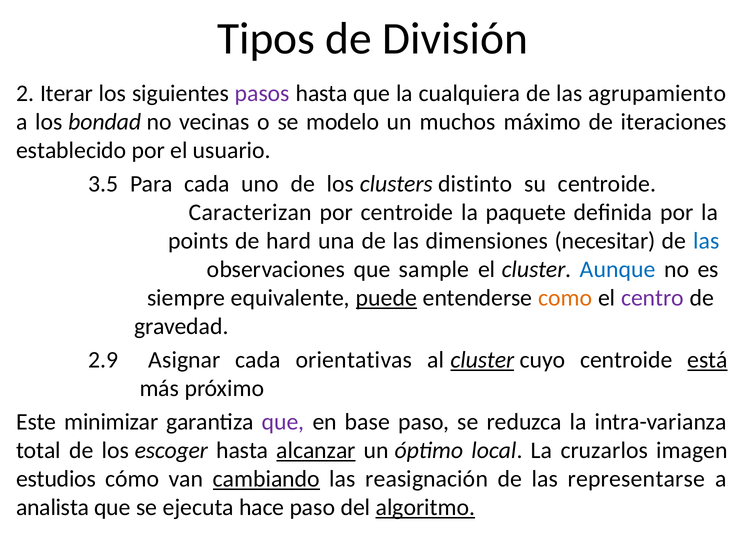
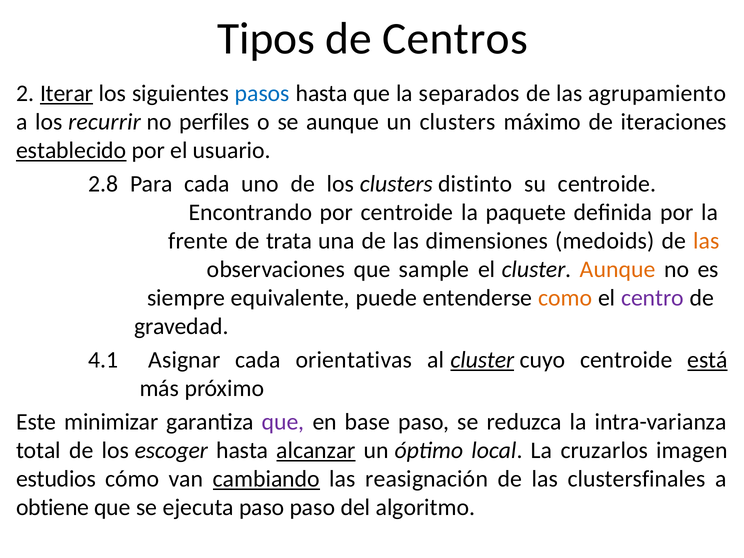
División: División -> Centros (455, 39)
Iterar underline: none -> present (67, 94)
pasos colour: purple -> blue (262, 94)
cualquiera: cualquiera -> separados (469, 94)
bondad: bondad -> recurrir (105, 122)
vecinas: vecinas -> perfiles (214, 122)
se modelo: modelo -> aunque (343, 122)
un muchos: muchos -> clusters (458, 122)
establecido underline: none -> present (71, 151)
3.5: 3.5 -> 2.8 (103, 184)
Caracterizan: Caracterizan -> Encontrando (250, 213)
points: points -> frente (198, 241)
hard: hard -> trata (289, 241)
necesitar: necesitar -> medoids (605, 241)
las colour: blue -> orange (706, 241)
Aunque colour: blue -> orange (618, 270)
puede underline: present -> none (386, 298)
2.9: 2.9 -> 4.1 (103, 360)
representarse: representarse -> clustersfinales (636, 479)
analista: analista -> obtiene (53, 507)
ejecuta hace: hace -> paso (262, 507)
algoritmo underline: present -> none (425, 507)
